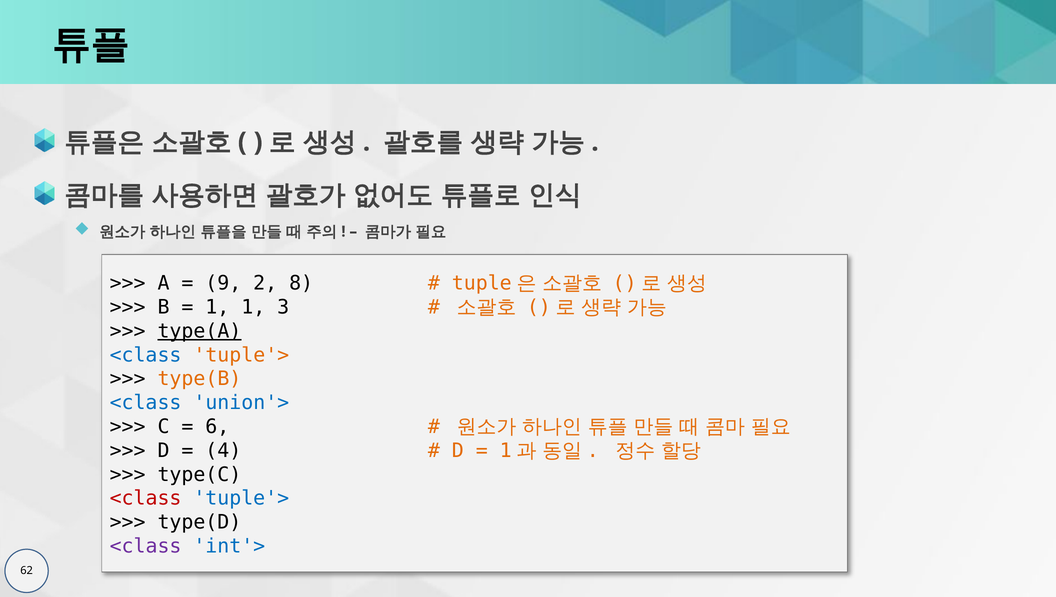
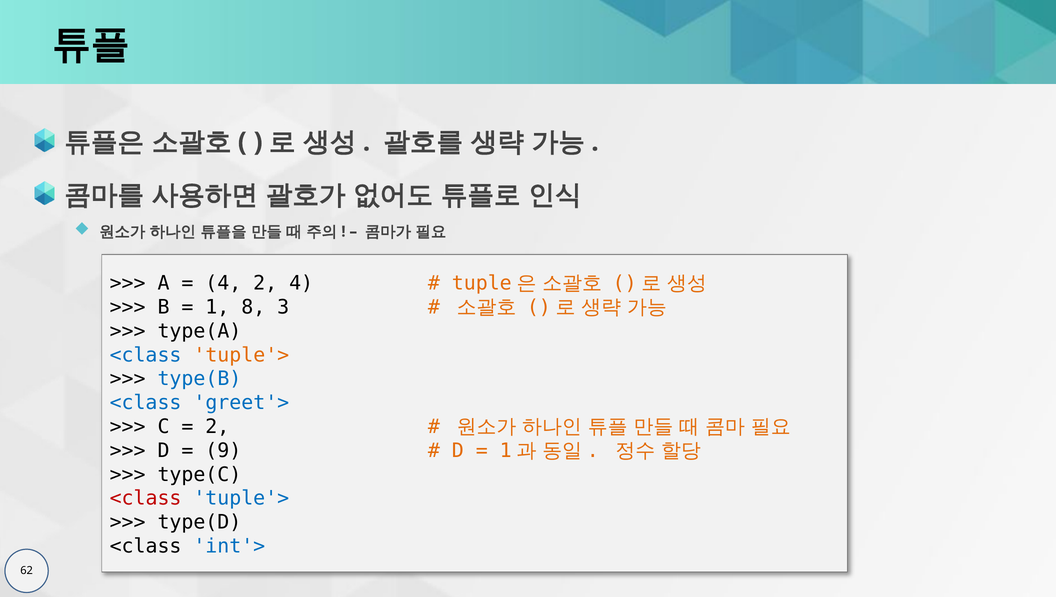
9: 9 -> 4 (223, 283)
2 8: 8 -> 4 (301, 283)
1 1: 1 -> 8 (253, 307)
type(A underline: present -> none (199, 331)
type(B colour: orange -> blue (199, 379)
union'>: union'> -> greet'> (241, 403)
6: 6 -> 2 (217, 427)
4: 4 -> 9 (223, 450)
<class colour: purple -> black (146, 546)
